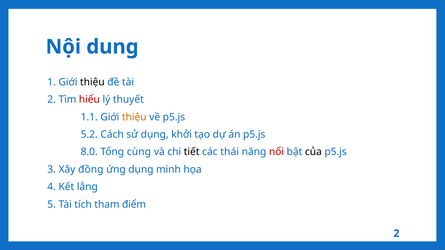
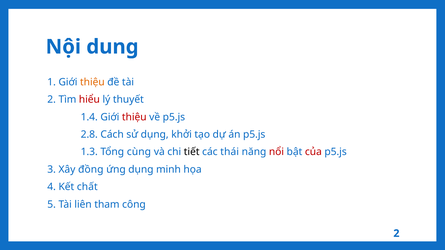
thiệu colour: black -> orange (92, 82)
1.1: 1.1 -> 1.4 (89, 117)
thiệu colour: orange -> red (134, 117)
5.2: 5.2 -> 2.8 (89, 135)
8.0: 8.0 -> 1.3 (89, 152)
của colour: black -> red (313, 152)
lắng: lắng -> chất (87, 187)
tích: tích -> liên (83, 205)
điểm: điểm -> công (134, 205)
